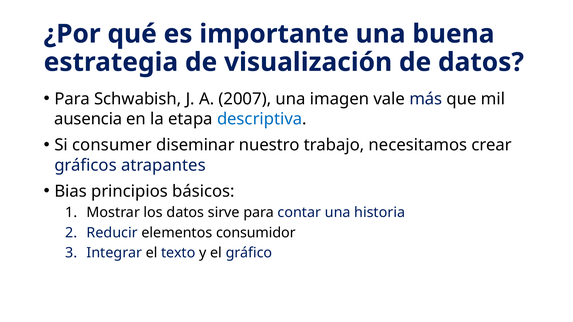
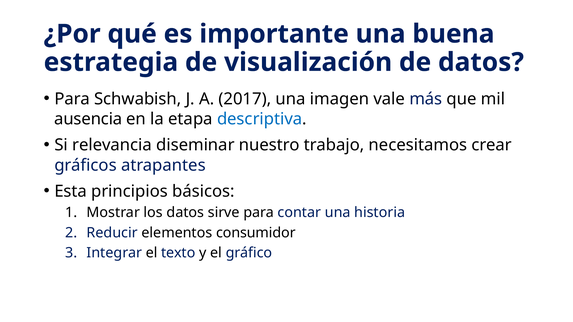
2007: 2007 -> 2017 (245, 99)
consumer: consumer -> relevancia (112, 145)
Bias: Bias -> Esta (71, 191)
